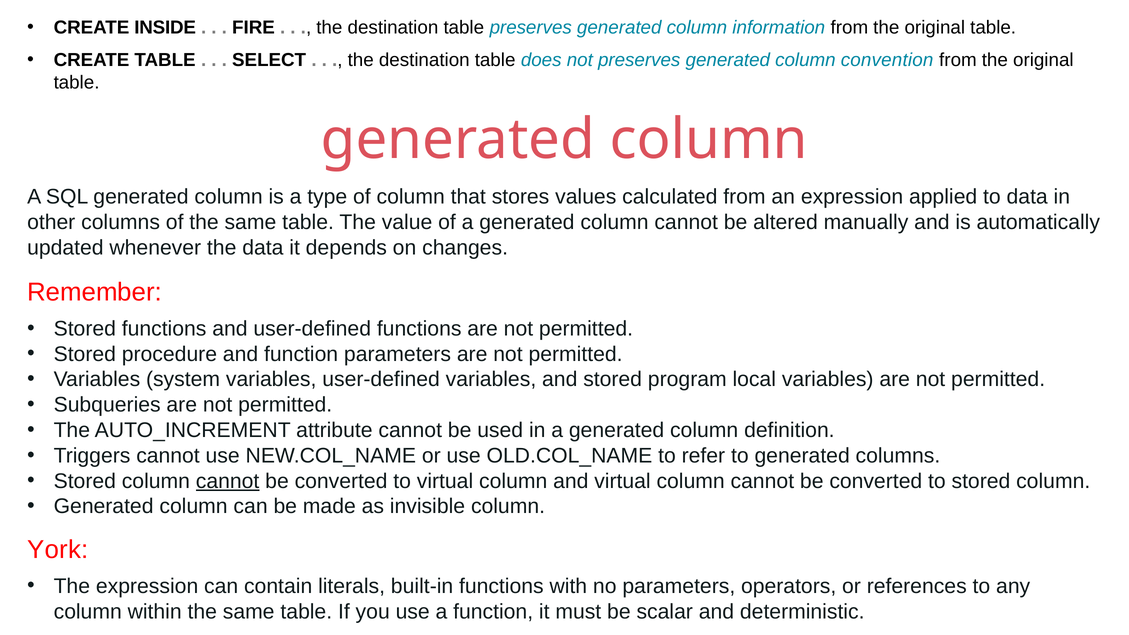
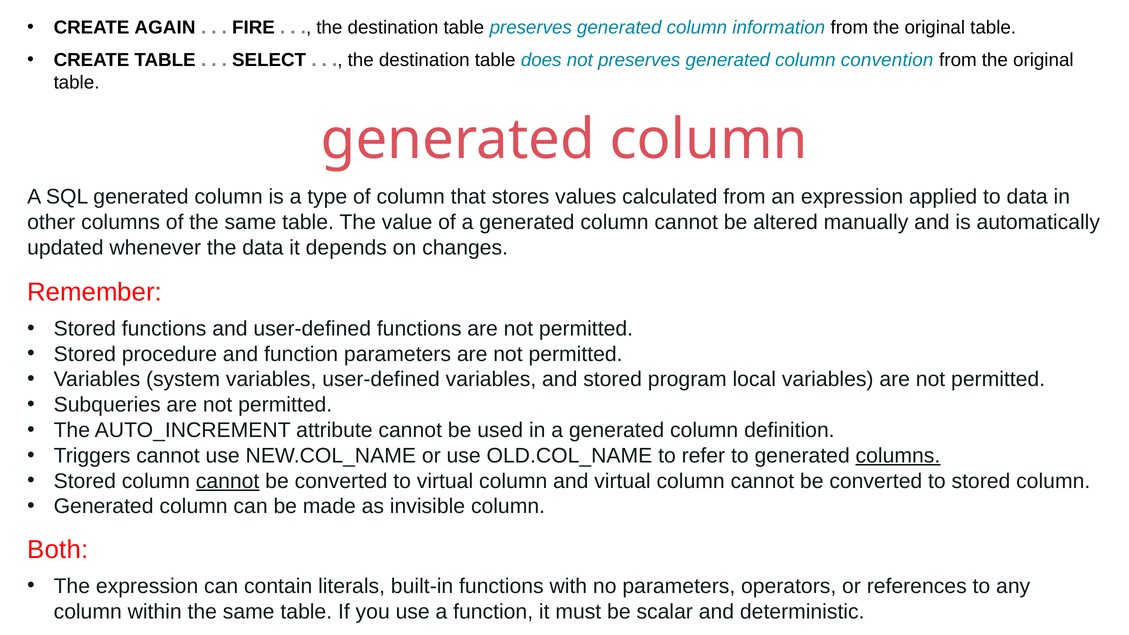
INSIDE: INSIDE -> AGAIN (165, 28)
columns underline: none -> present (898, 456)
York: York -> Both (58, 550)
